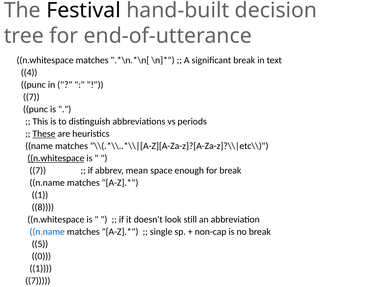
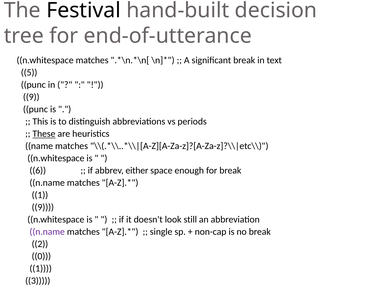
4: 4 -> 5 (29, 73)
7: 7 -> 9 (31, 97)
n.whitespace underline: present -> none (56, 158)
7: 7 -> 6 (38, 171)
mean: mean -> either (137, 171)
8: 8 -> 9 (43, 207)
n.name colour: blue -> purple (47, 232)
5: 5 -> 2 (40, 244)
7: 7 -> 3 (38, 281)
